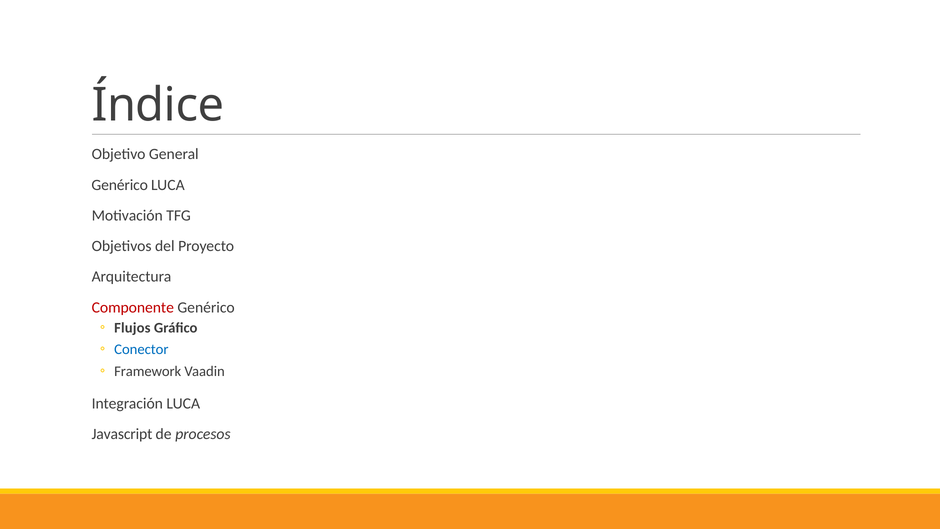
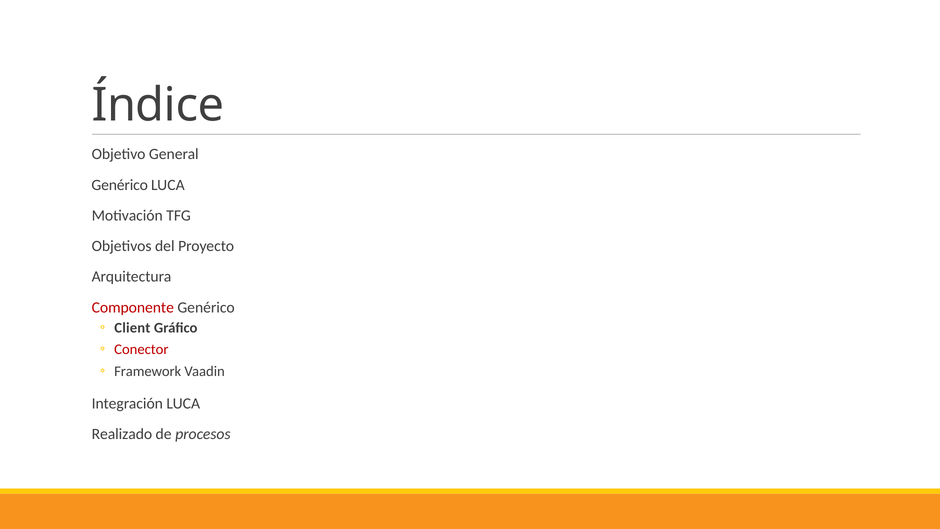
Flujos: Flujos -> Client (132, 328)
Conector colour: blue -> red (141, 349)
Javascript: Javascript -> Realizado (122, 434)
